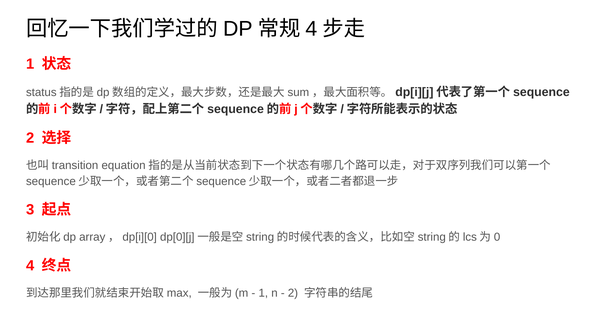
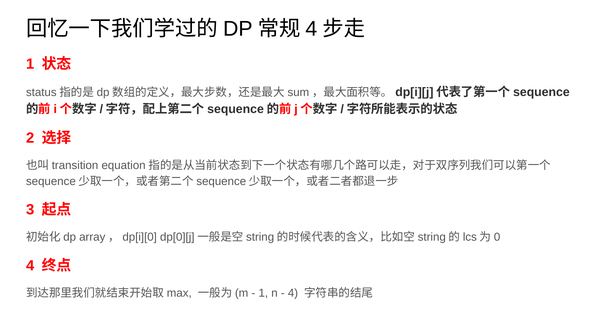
2: 2 -> 4 (293, 293)
